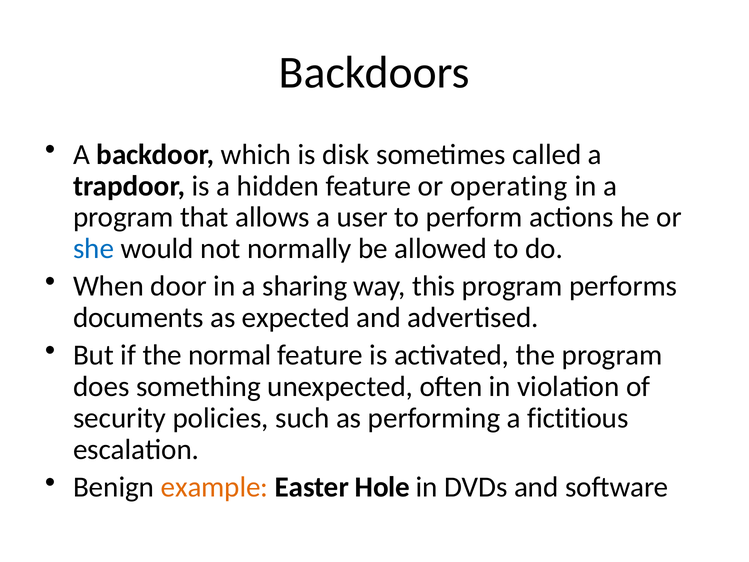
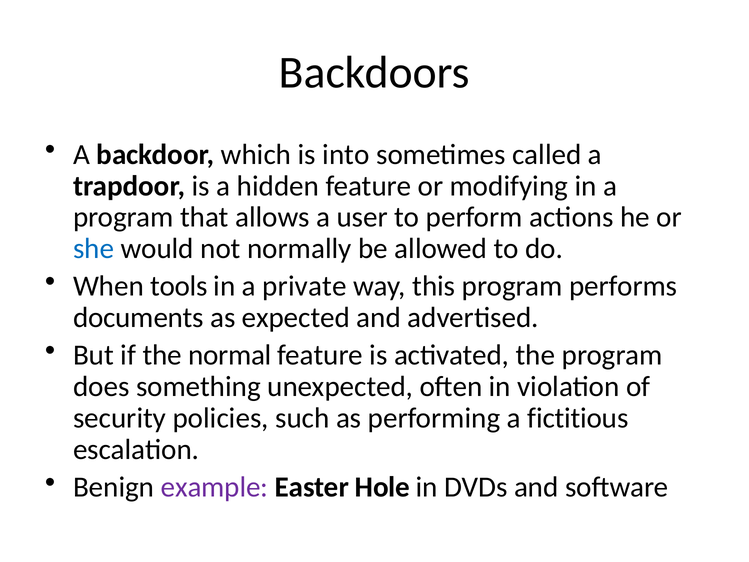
disk: disk -> into (346, 154)
operating: operating -> modifying (509, 186)
door: door -> tools (179, 286)
sharing: sharing -> private (305, 286)
example colour: orange -> purple (214, 487)
